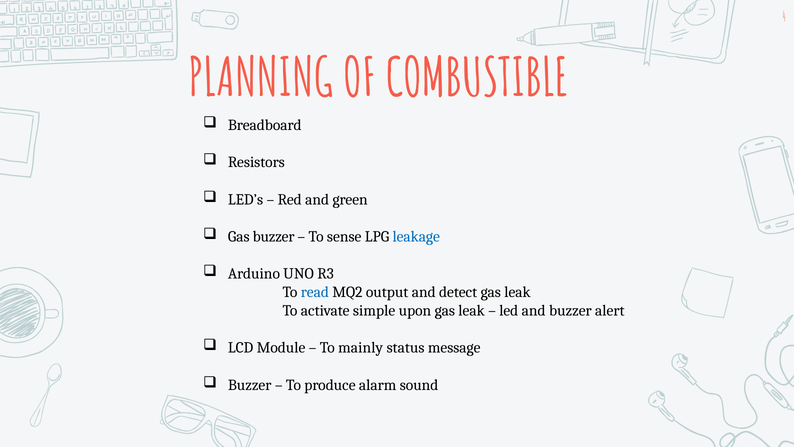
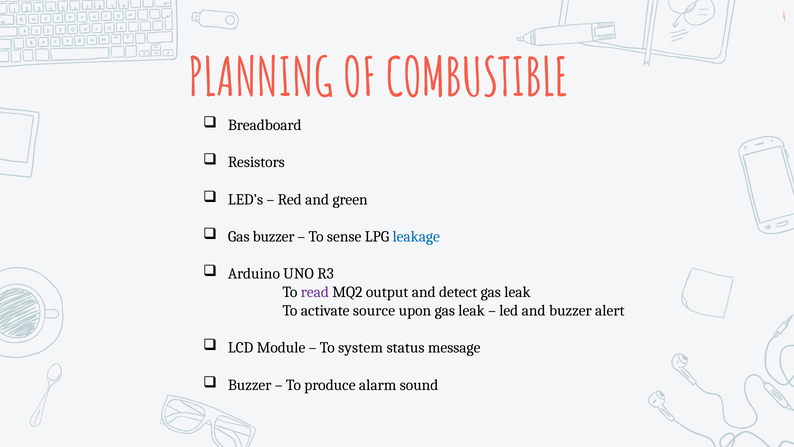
read colour: blue -> purple (315, 292)
simple: simple -> source (374, 311)
mainly: mainly -> system (361, 348)
